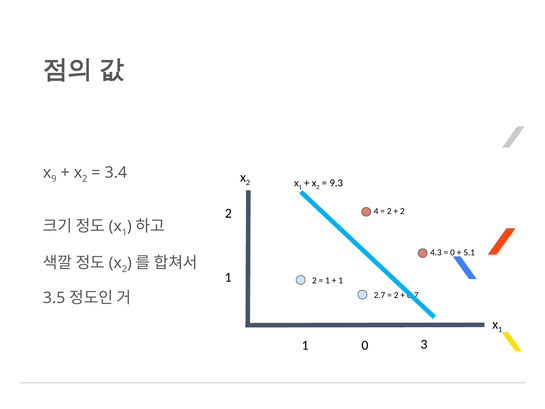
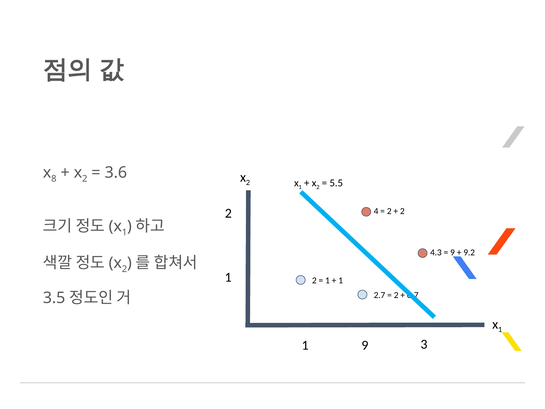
9: 9 -> 8 (54, 179)
3.4: 3.4 -> 3.6 (116, 172)
9.3: 9.3 -> 5.5 (336, 183)
0: 0 -> 9 (453, 252)
5.1: 5.1 -> 9.2 (469, 252)
1 0: 0 -> 9 (365, 345)
